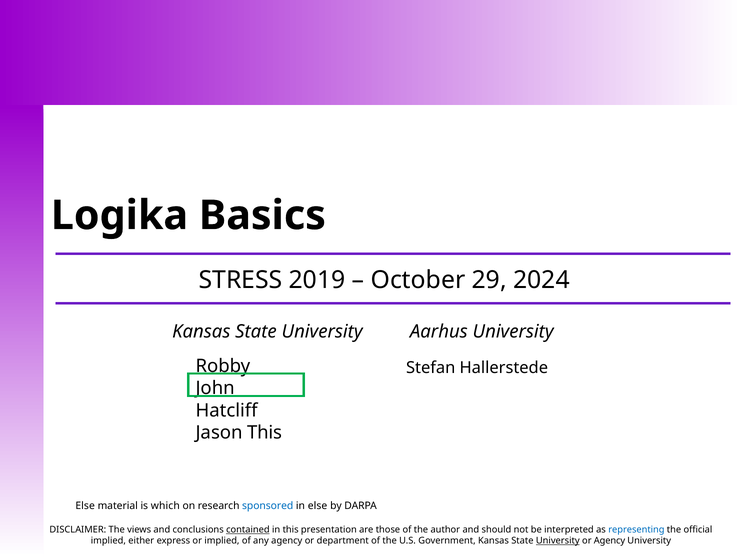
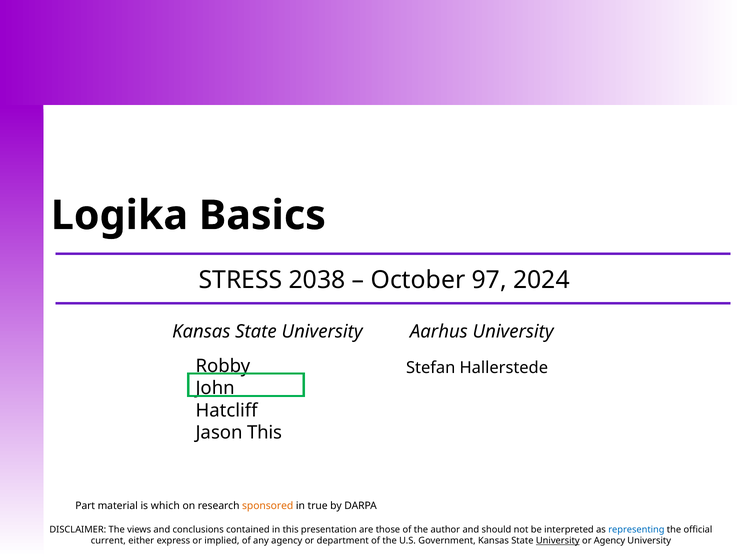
2019: 2019 -> 2038 (317, 280)
29: 29 -> 97 (489, 280)
Else: Else -> Part (85, 506)
sponsored colour: blue -> orange (268, 506)
in else: else -> true (318, 506)
contained underline: present -> none (248, 530)
implied: implied -> current (108, 541)
